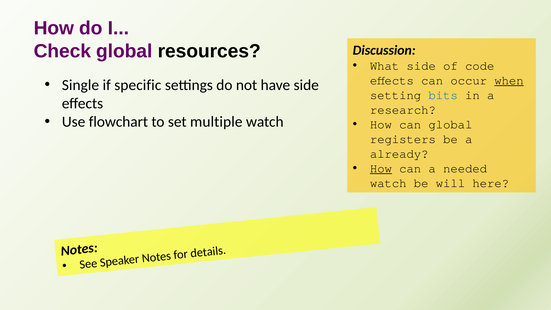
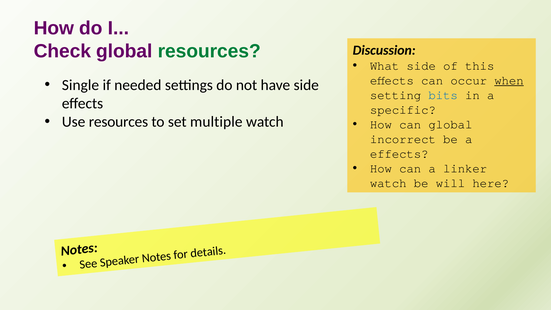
resources colour: black -> green (209, 51)
code: code -> this (480, 66)
specific: specific -> needed (138, 85)
research: research -> specific (403, 110)
Use flowchart: flowchart -> resources (118, 122)
registers: registers -> incorrect (403, 139)
already: already -> effects (399, 154)
How underline: present -> none (381, 169)
needed: needed -> linker (465, 169)
